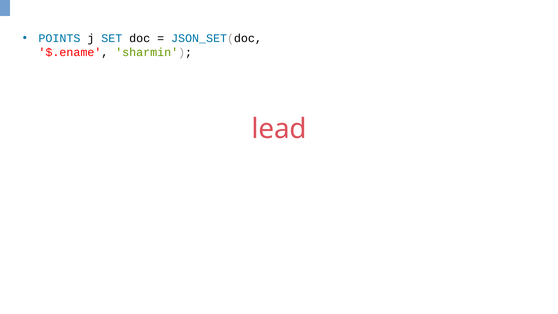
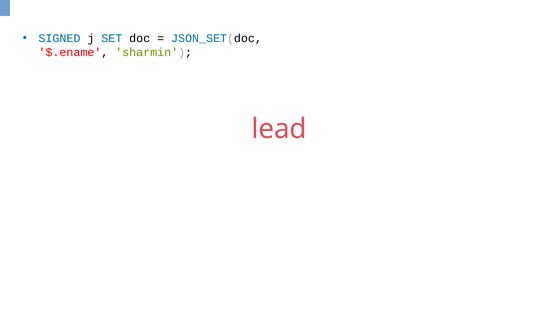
POINTS: POINTS -> SIGNED (59, 38)
